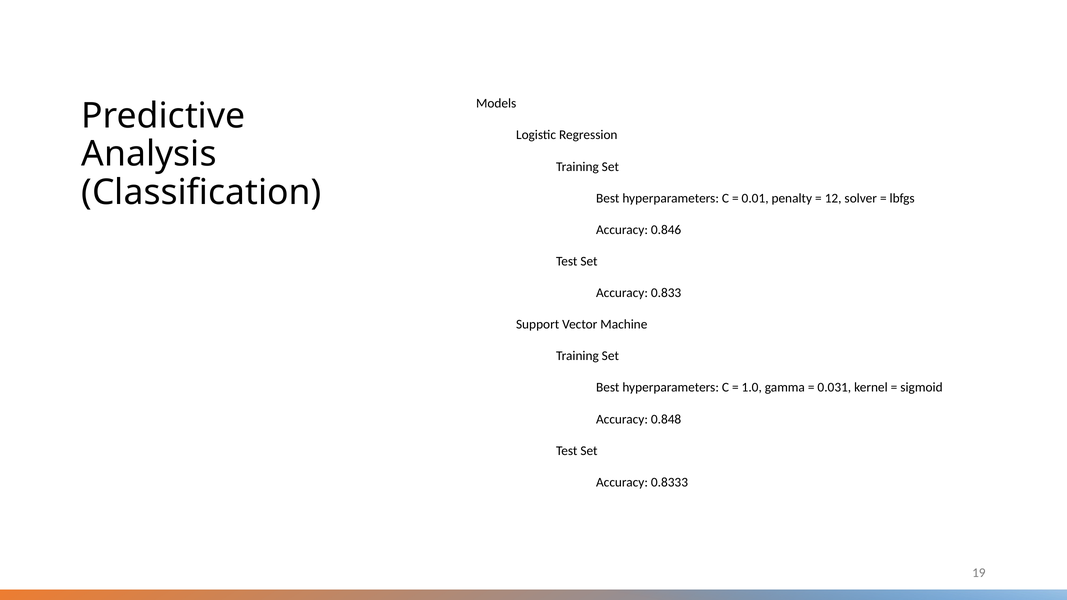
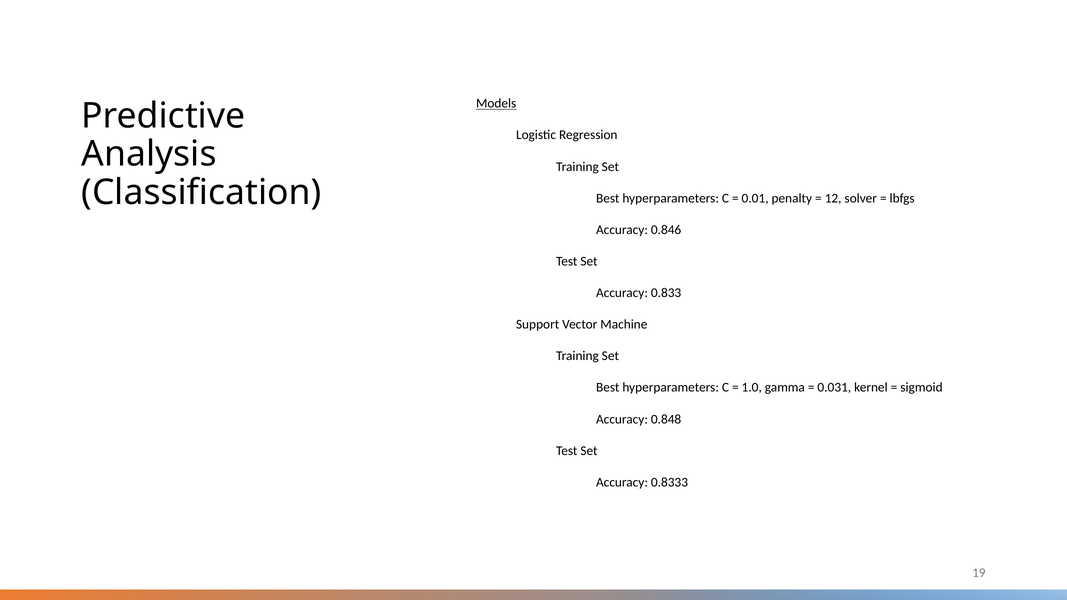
Models underline: none -> present (496, 104)
